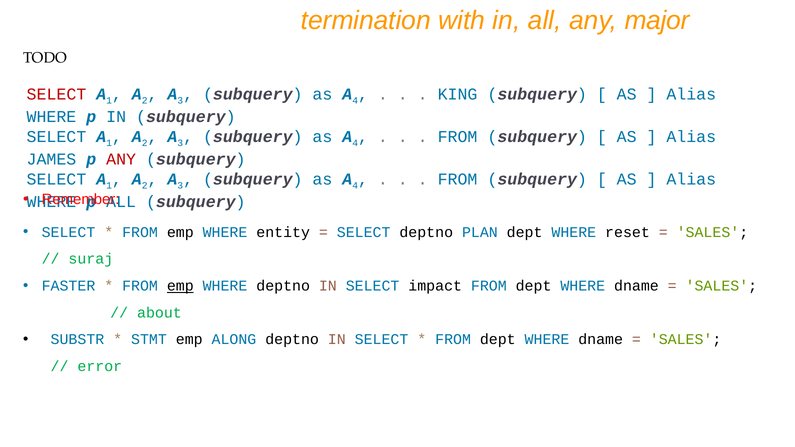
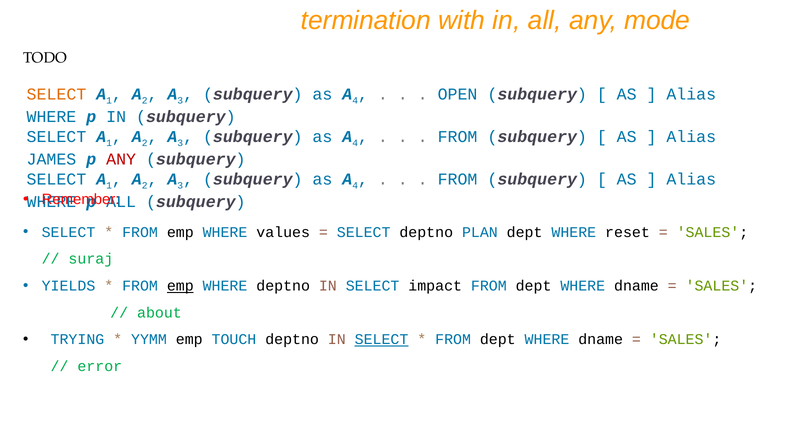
major: major -> mode (657, 21)
SELECT colour: red -> orange (56, 94)
KING: KING -> OPEN (458, 94)
entity: entity -> values (283, 232)
FASTER: FASTER -> YIELDS (68, 286)
SUBSTR: SUBSTR -> TRYING (77, 340)
STMT: STMT -> YYMM (149, 340)
ALONG: ALONG -> TOUCH (234, 340)
SELECT underline: none -> present (382, 340)
